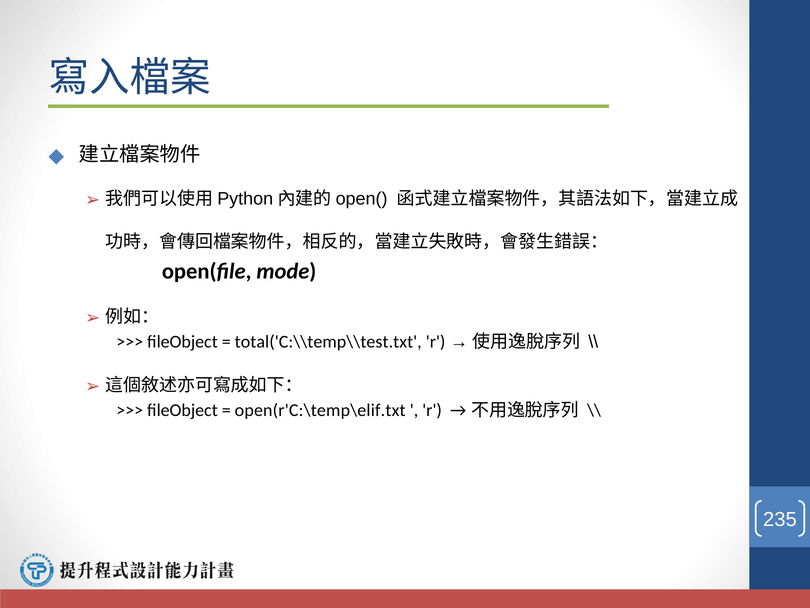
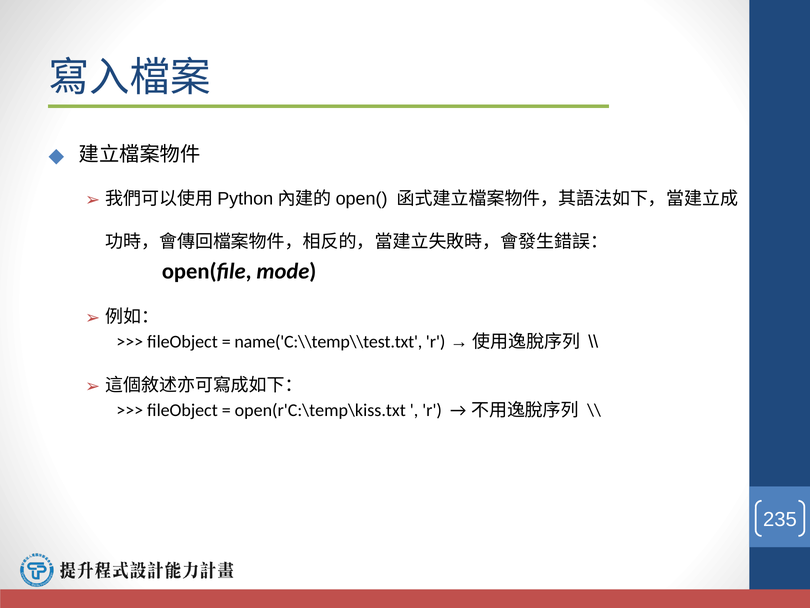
total('C:\\temp\\test.txt: total('C:\\temp\\test.txt -> name('C:\\temp\\test.txt (328, 342)
open(r'C:\temp\elif.txt: open(r'C:\temp\elif.txt -> open(r'C:\temp\kiss.txt (320, 410)
